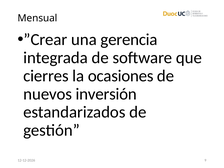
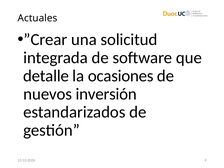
Mensual: Mensual -> Actuales (37, 18)
gerencia: gerencia -> solicitud (129, 40)
cierres: cierres -> detalle (46, 76)
